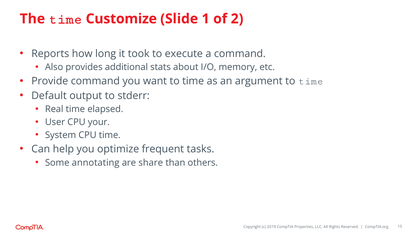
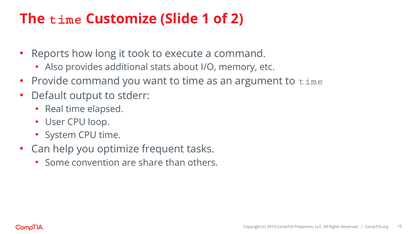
your: your -> loop (99, 122)
annotating: annotating -> convention (96, 163)
